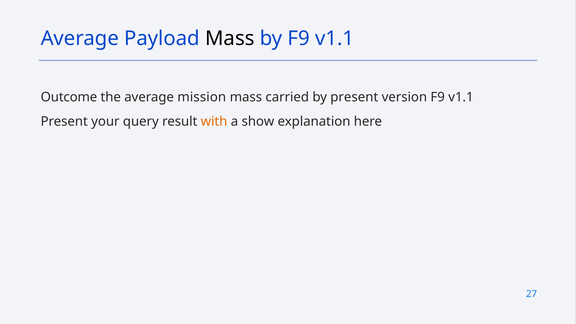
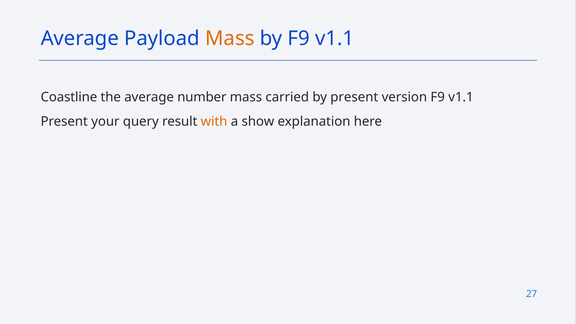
Mass colour: black -> orange (230, 38)
Outcome: Outcome -> Coastline (69, 97)
mission: mission -> number (202, 97)
